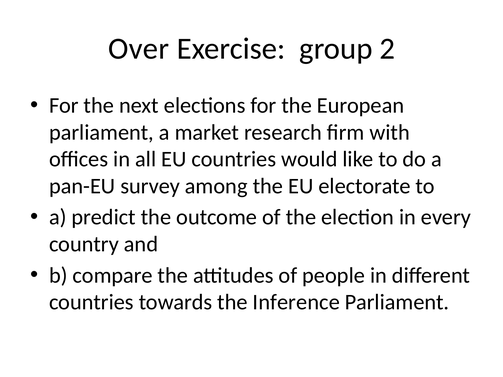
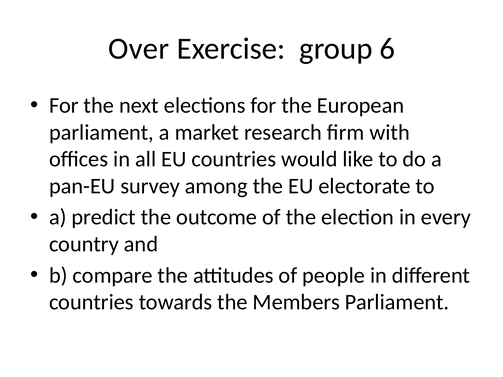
2: 2 -> 6 (387, 49)
Inference: Inference -> Members (296, 302)
